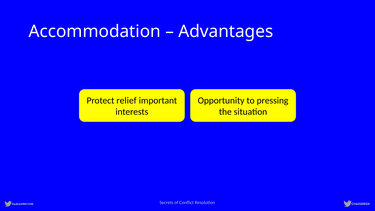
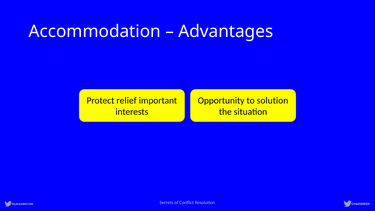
pressing: pressing -> solution (272, 100)
